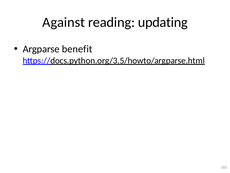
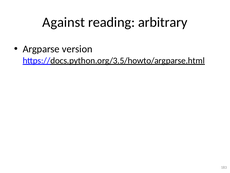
updating: updating -> arbitrary (163, 22)
benefit: benefit -> version (77, 49)
